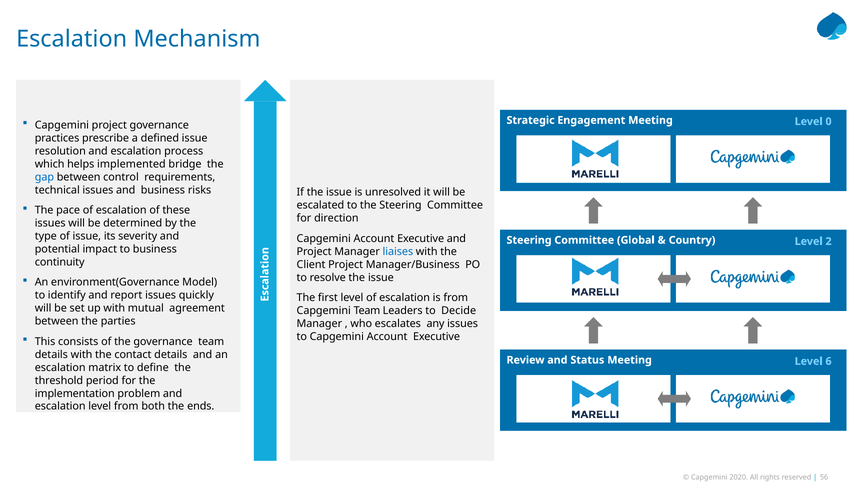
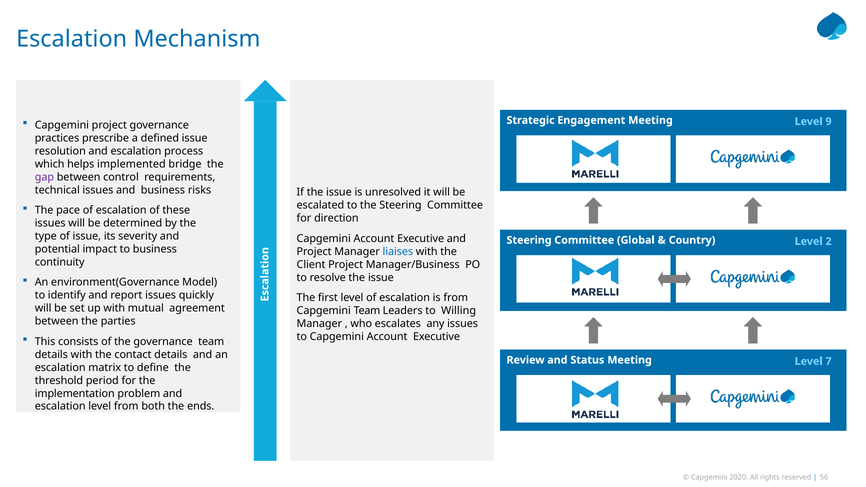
0: 0 -> 9 (829, 122)
gap colour: blue -> purple (44, 177)
Decide: Decide -> Willing (459, 311)
6: 6 -> 7 (829, 361)
